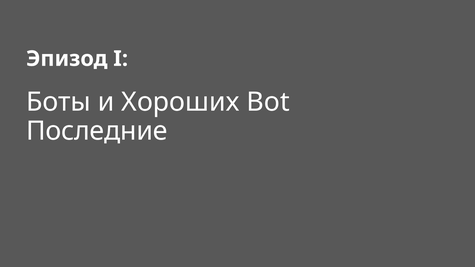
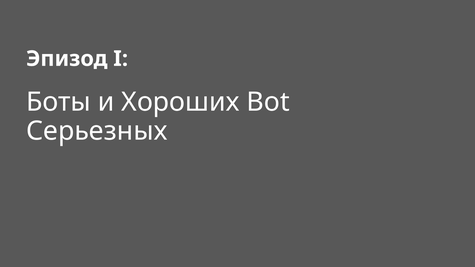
Последние: Последние -> Серьезных (97, 131)
